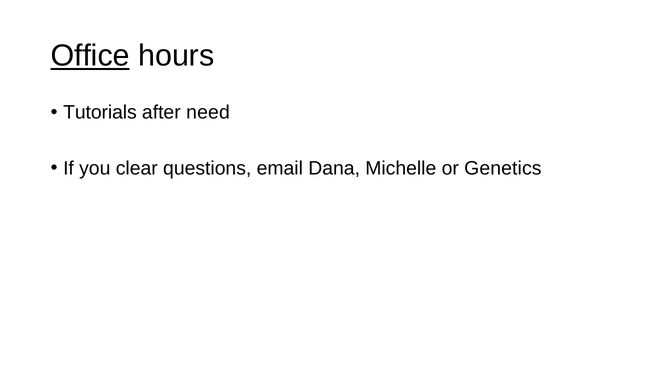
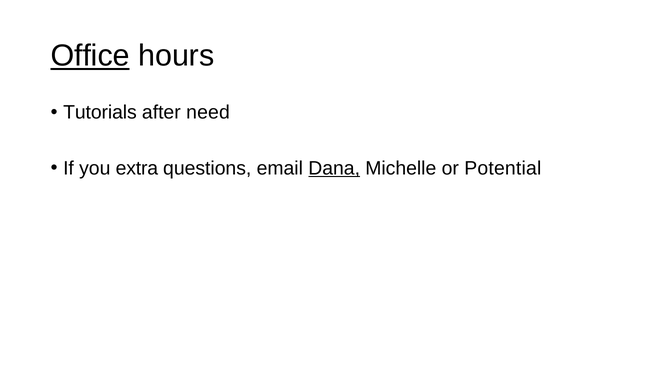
clear: clear -> extra (137, 168)
Dana underline: none -> present (334, 168)
Genetics: Genetics -> Potential (503, 168)
